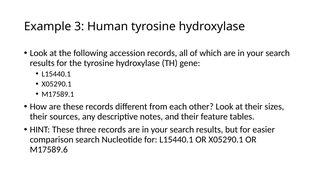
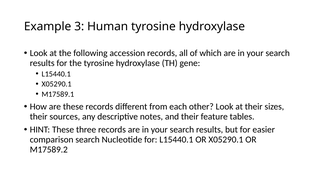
M17589.6: M17589.6 -> M17589.2 (49, 149)
